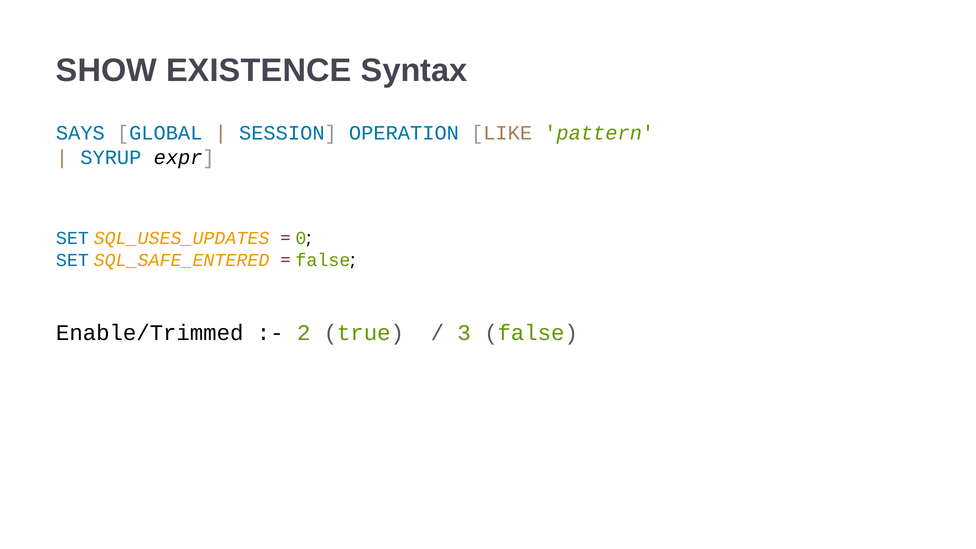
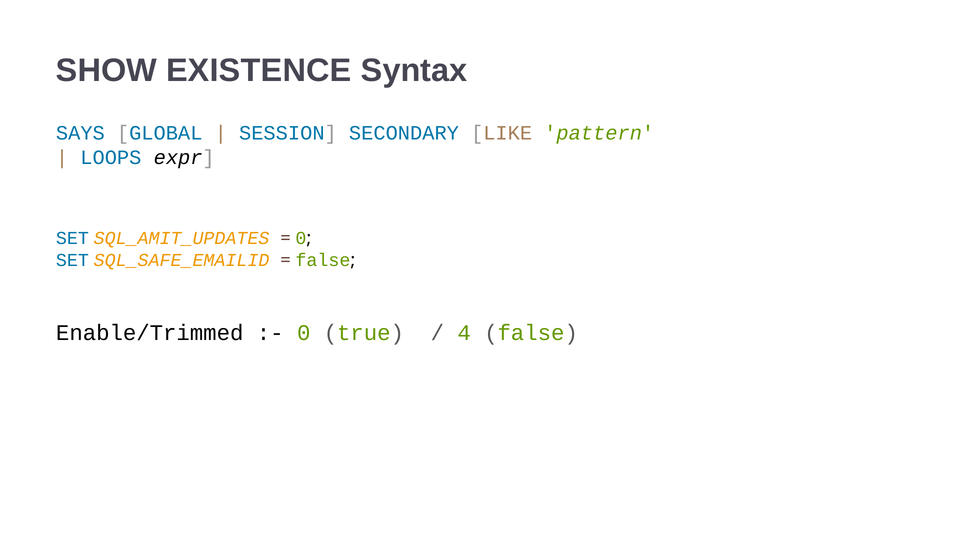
OPERATION: OPERATION -> SECONDARY (404, 133)
SYRUP: SYRUP -> LOOPS (111, 158)
SQL_USES_UPDATES: SQL_USES_UPDATES -> SQL_AMIT_UPDATES (182, 238)
SQL_SAFE_ENTERED: SQL_SAFE_ENTERED -> SQL_SAFE_EMAILID (182, 260)
2: 2 -> 0 (304, 333)
3: 3 -> 4 (464, 333)
